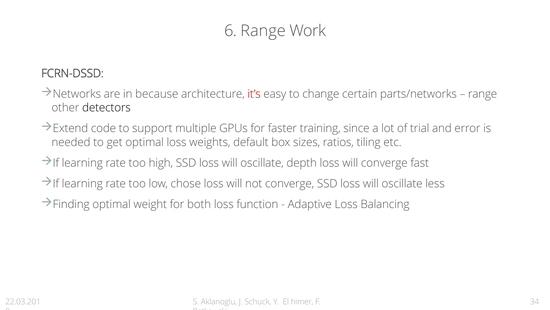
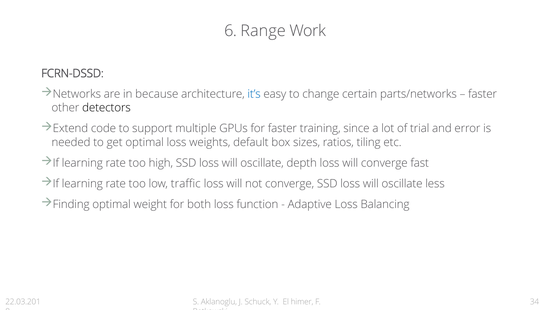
it’s colour: red -> blue (254, 94)
range: range -> faster (483, 94)
chose: chose -> traffic (186, 183)
